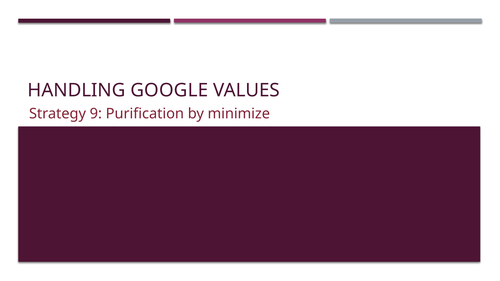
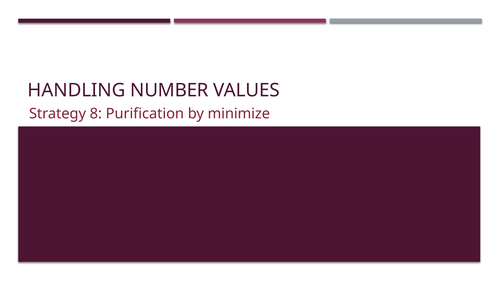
GOOGLE: GOOGLE -> NUMBER (169, 91)
9: 9 -> 8 (96, 114)
